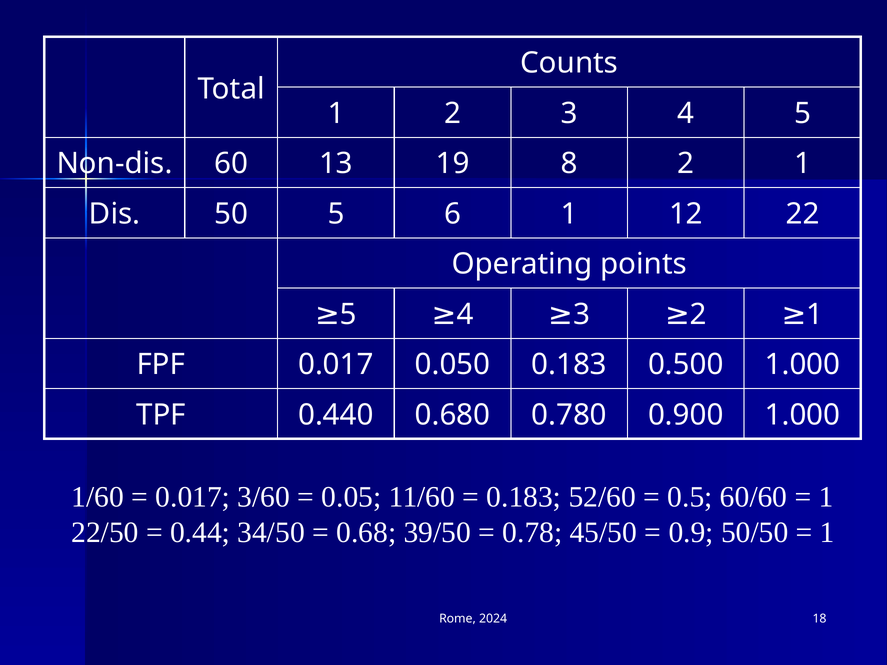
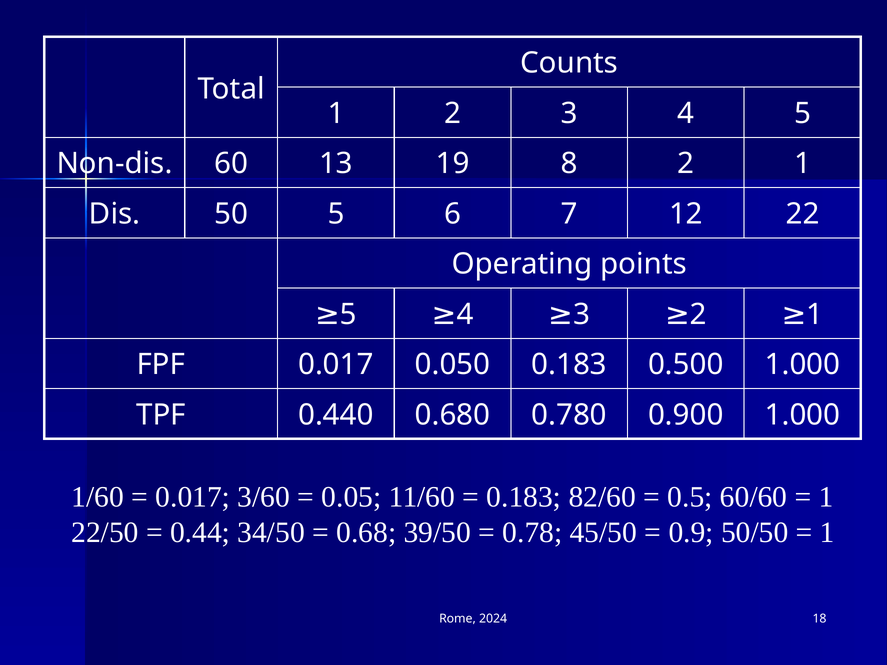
6 1: 1 -> 7 (569, 214)
52/60: 52/60 -> 82/60 (602, 497)
